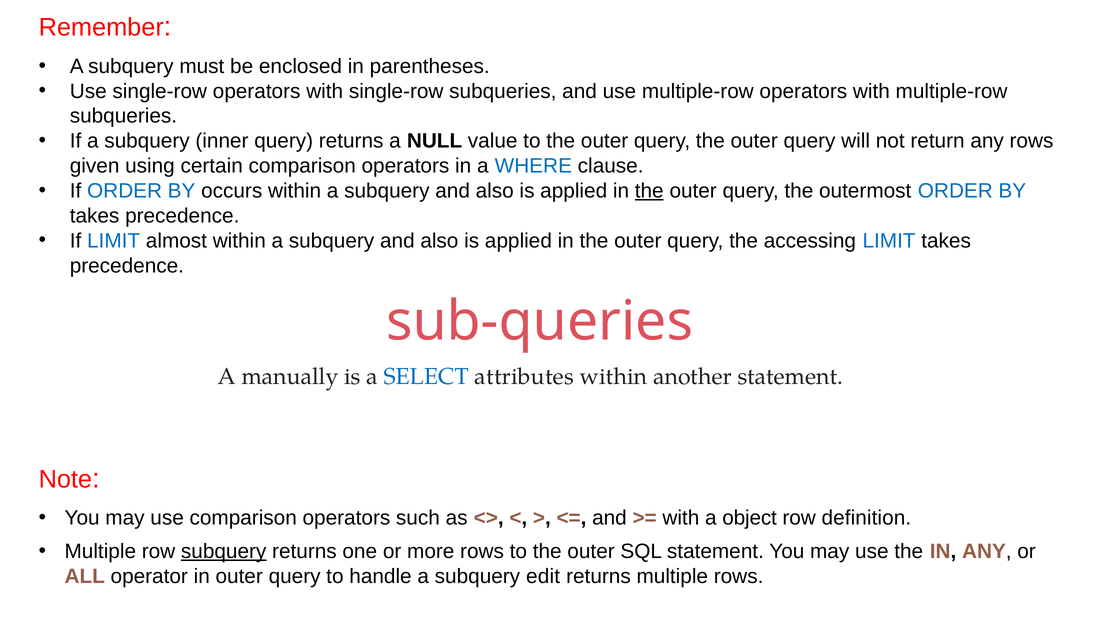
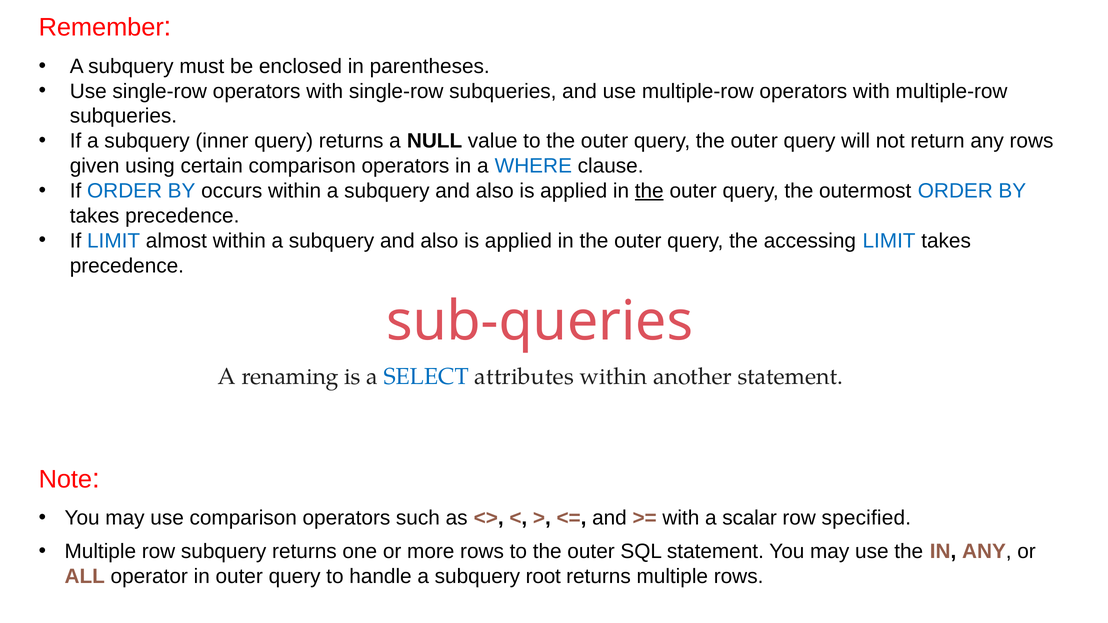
manually: manually -> renaming (290, 377)
object: object -> scalar (750, 518)
definition: definition -> specified (866, 518)
subquery underline: present -> none (224, 551)
edit: edit -> root (543, 576)
